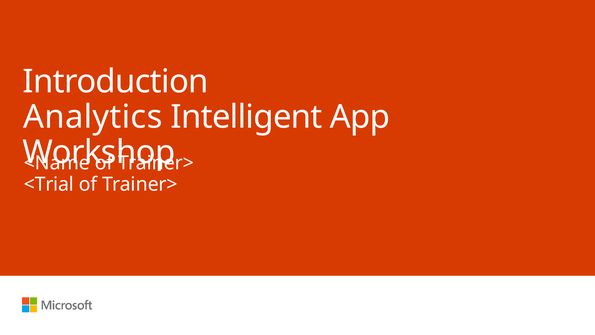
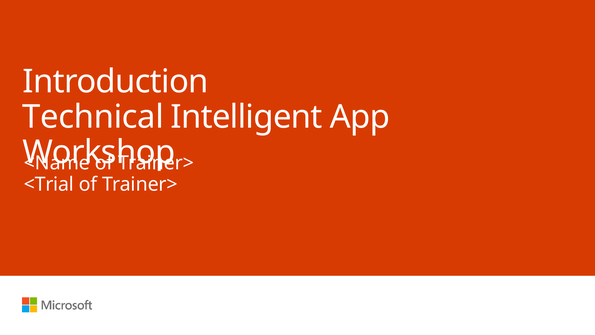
Analytics: Analytics -> Technical (93, 117)
